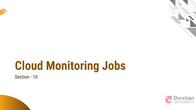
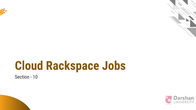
Monitoring: Monitoring -> Rackspace (73, 66)
